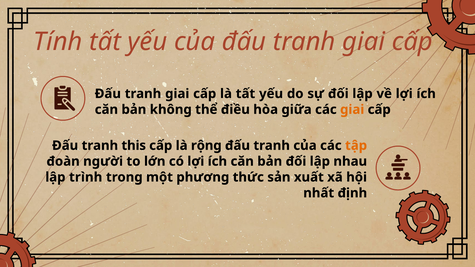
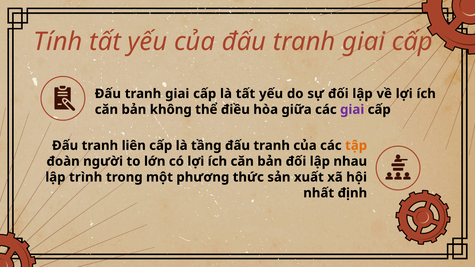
giai colour: orange -> purple (352, 110)
this: this -> liên (134, 146)
rộng: rộng -> tầng (206, 146)
